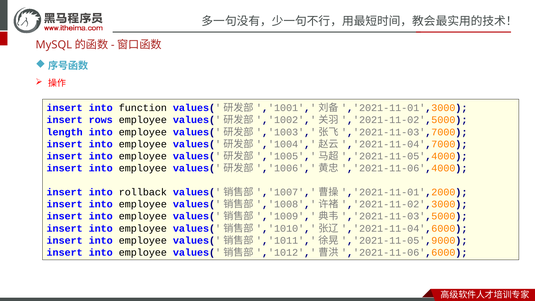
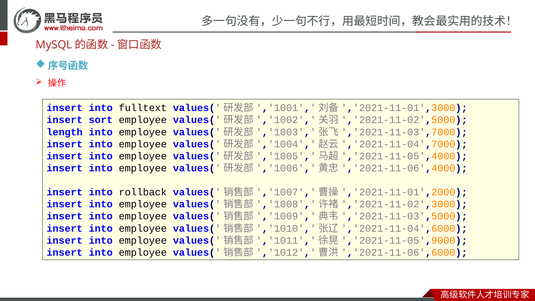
function: function -> fulltext (143, 108)
rows: rows -> sort (101, 120)
